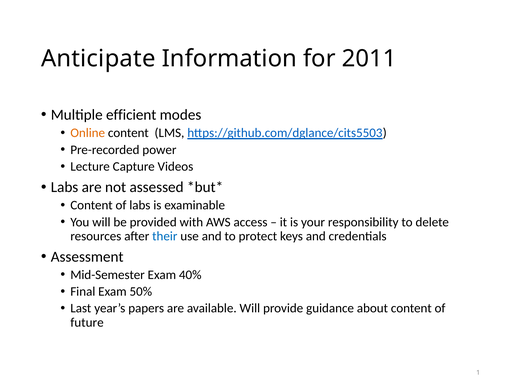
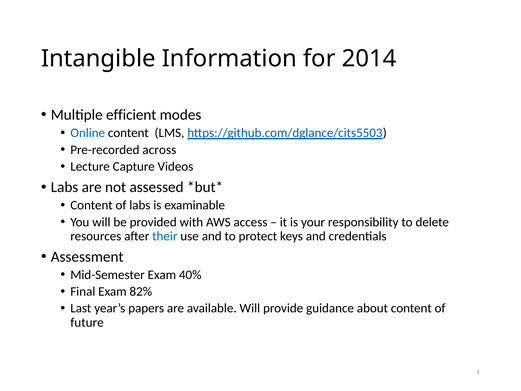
Anticipate: Anticipate -> Intangible (98, 58)
2011: 2011 -> 2014 (369, 58)
Online colour: orange -> blue (88, 133)
power: power -> across (159, 150)
50%: 50% -> 82% (141, 291)
